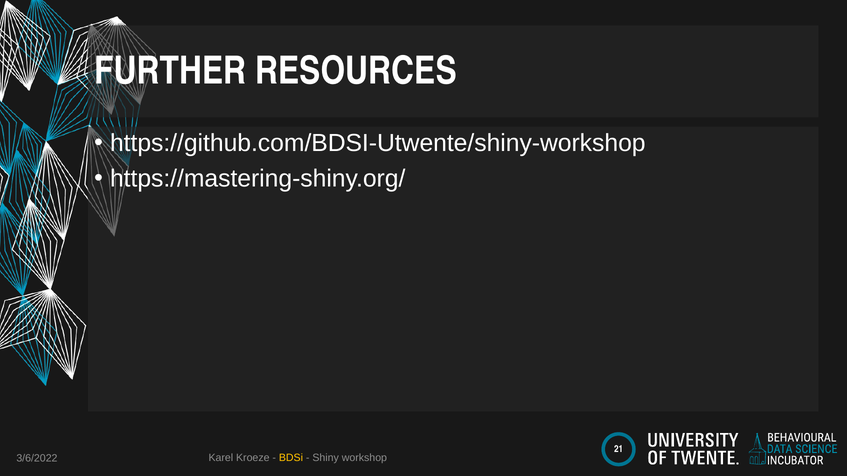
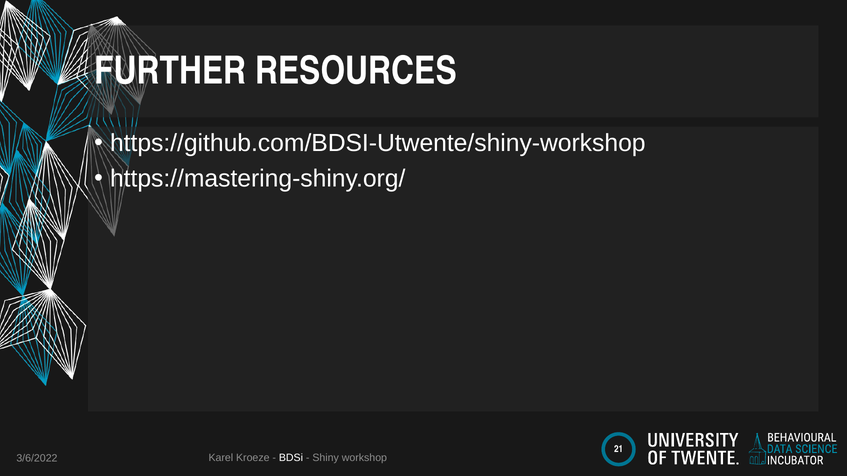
BDSi colour: yellow -> white (291, 458)
